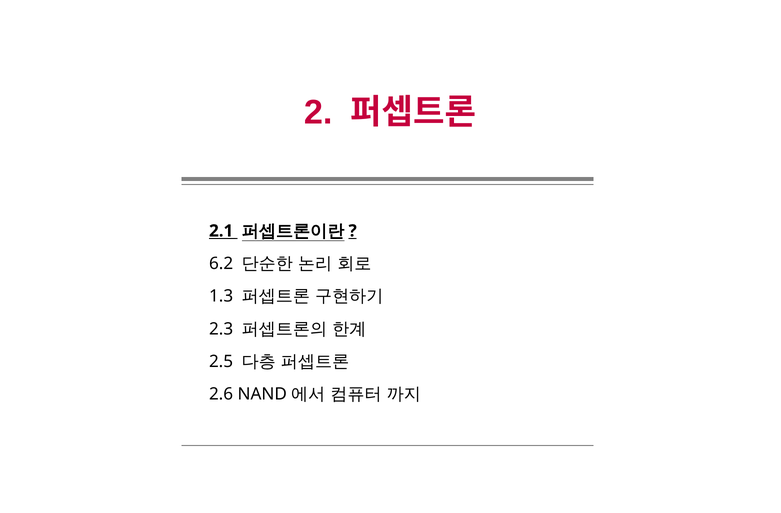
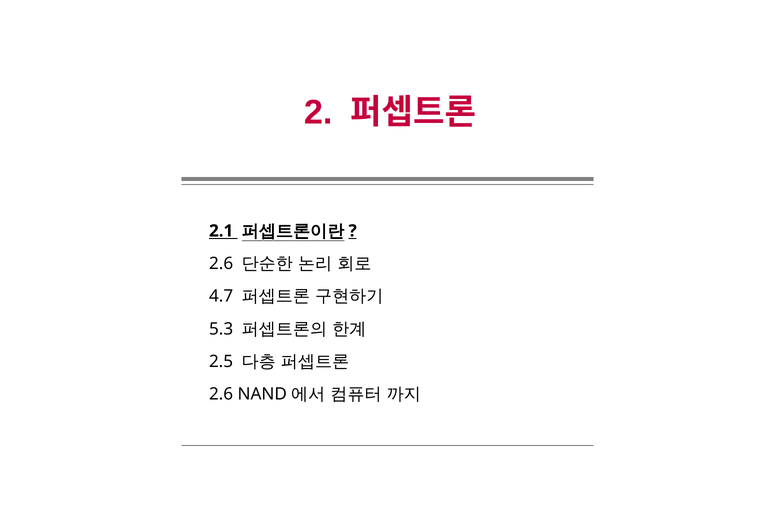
6.2: 6.2 -> 2.6 (221, 264)
1.3: 1.3 -> 4.7 (221, 296)
2.3: 2.3 -> 5.3 (221, 329)
